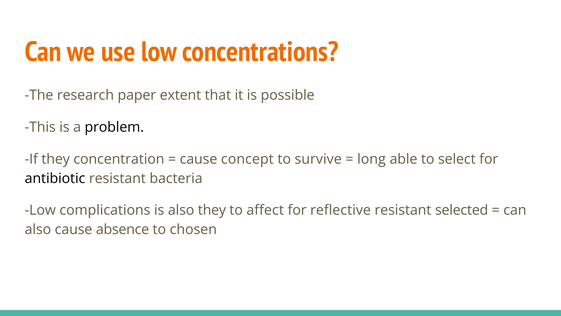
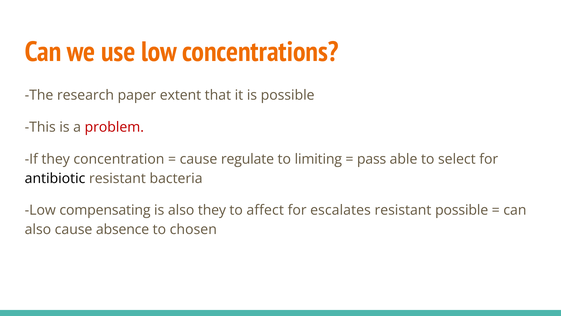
problem colour: black -> red (114, 127)
concept: concept -> regulate (247, 159)
survive: survive -> limiting (318, 159)
long: long -> pass (372, 159)
complications: complications -> compensating (105, 210)
reflective: reflective -> escalates (341, 210)
resistant selected: selected -> possible (462, 210)
